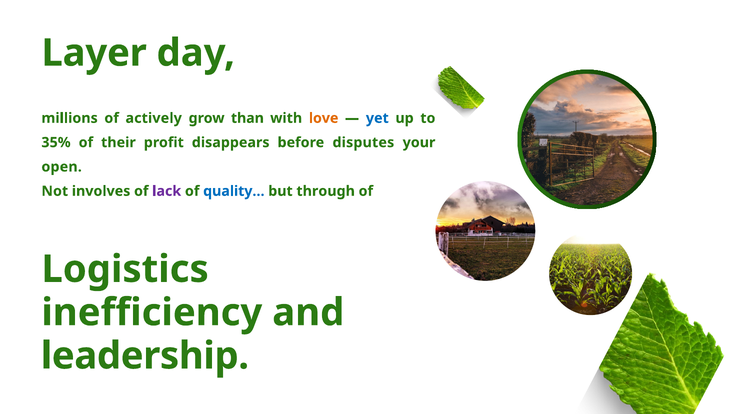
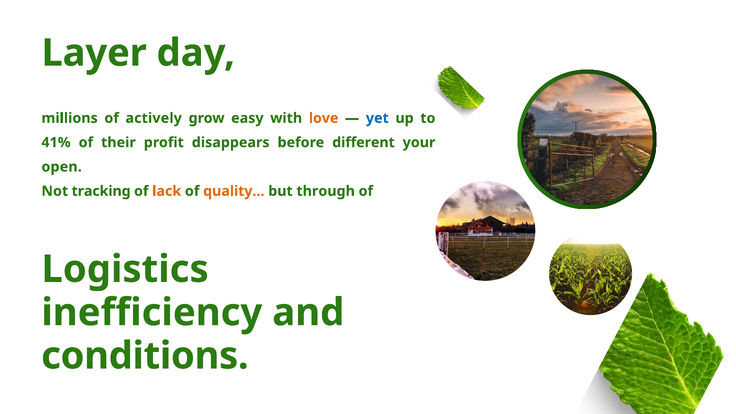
than: than -> easy (247, 118)
35%: 35% -> 41% (56, 142)
disputes: disputes -> different (363, 142)
involves: involves -> tracking (101, 191)
lack colour: purple -> orange (167, 191)
quality… colour: blue -> orange (234, 191)
leadership: leadership -> conditions (145, 356)
